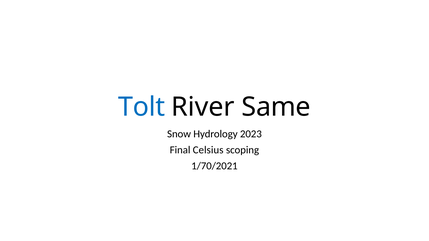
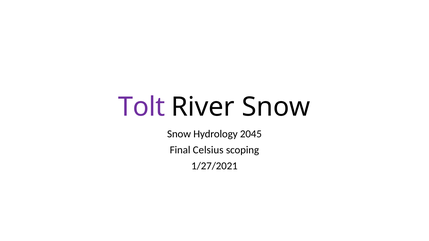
Tolt colour: blue -> purple (142, 107)
River Same: Same -> Snow (276, 107)
2023: 2023 -> 2045 (251, 134)
1/70/2021: 1/70/2021 -> 1/27/2021 (214, 166)
